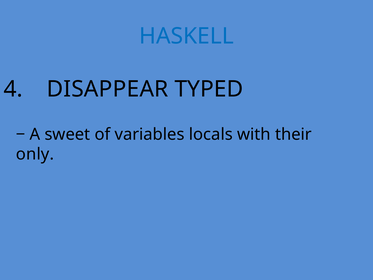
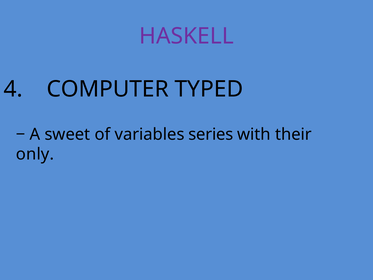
HASKELL colour: blue -> purple (186, 36)
DISAPPEAR: DISAPPEAR -> COMPUTER (108, 89)
locals: locals -> series (211, 134)
